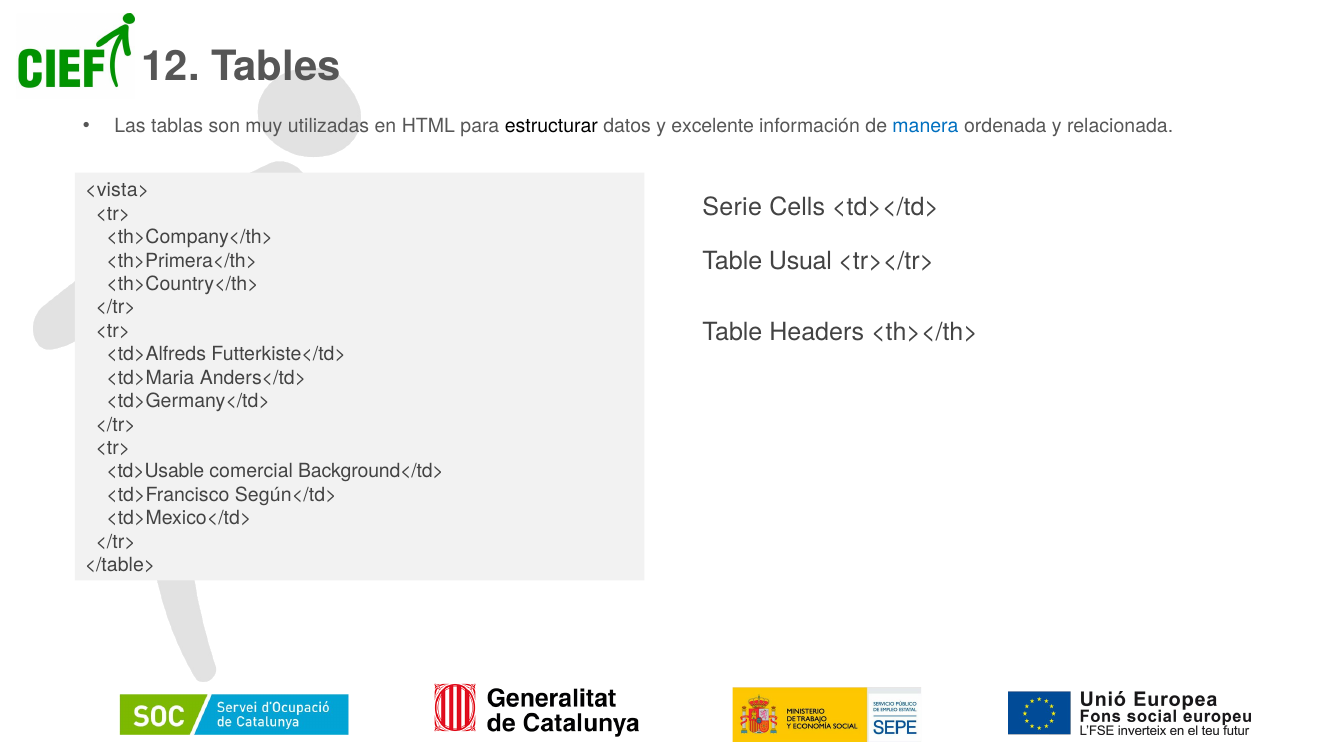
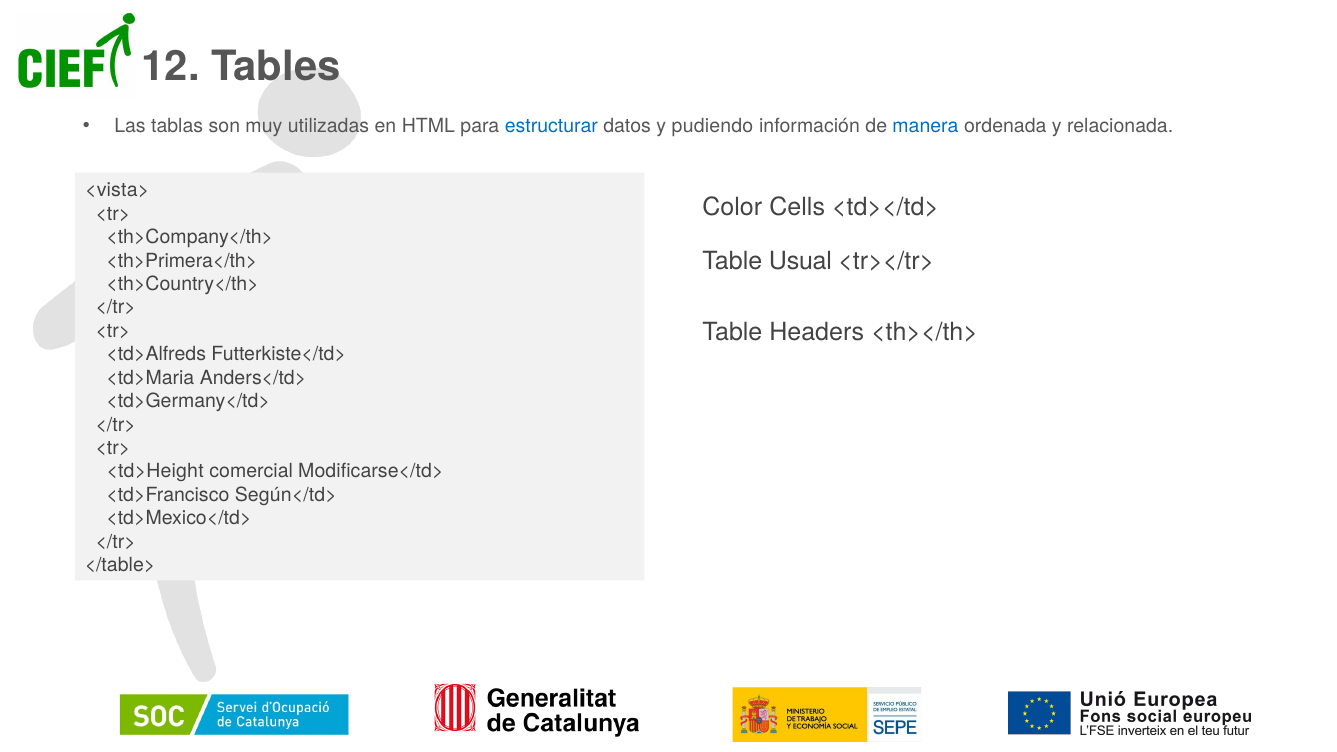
estructurar colour: black -> blue (551, 127)
excelente: excelente -> pudiendo (713, 127)
Serie: Serie -> Color (732, 207)
<td>Usable: <td>Usable -> <td>Height (155, 471)
Background</td>: Background</td> -> Modificarse</td> (371, 471)
